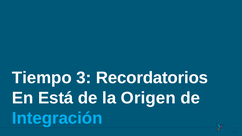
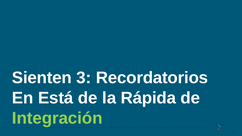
Tiempo: Tiempo -> Sienten (42, 78)
Origen: Origen -> Rápida (148, 98)
Integración colour: light blue -> light green (57, 118)
